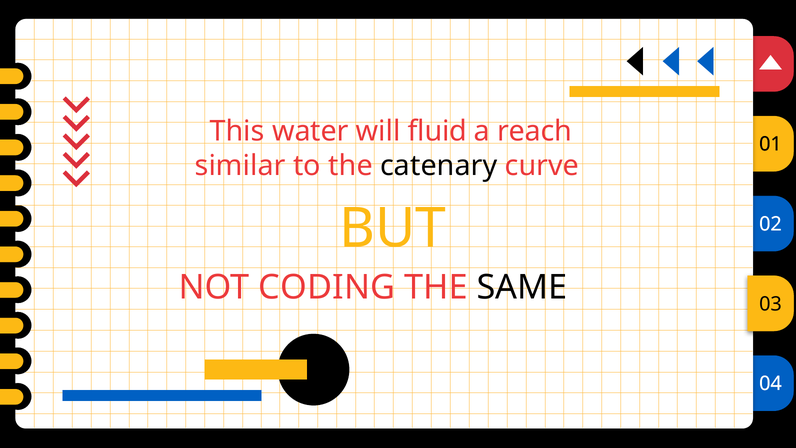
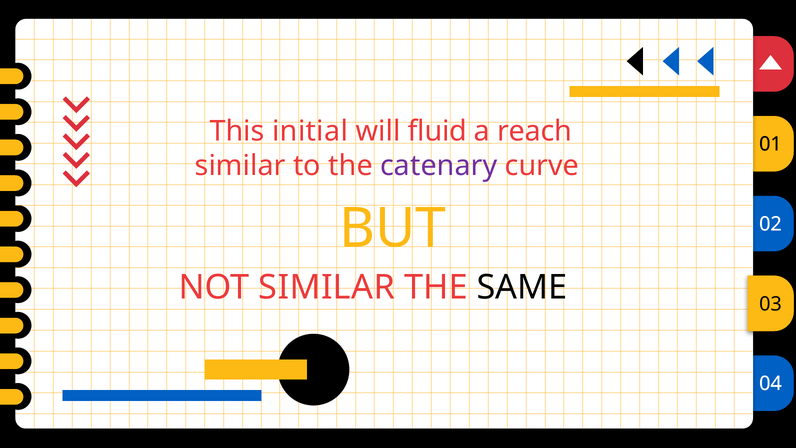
water: water -> initial (310, 131)
catenary colour: black -> purple (439, 166)
NOT CODING: CODING -> SIMILAR (327, 287)
